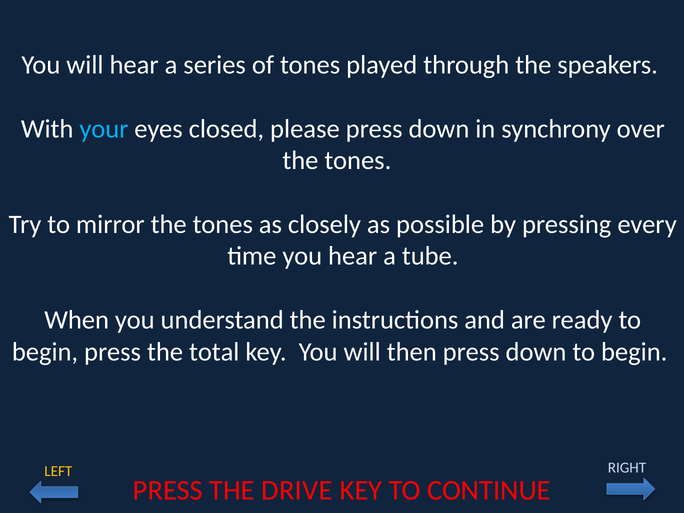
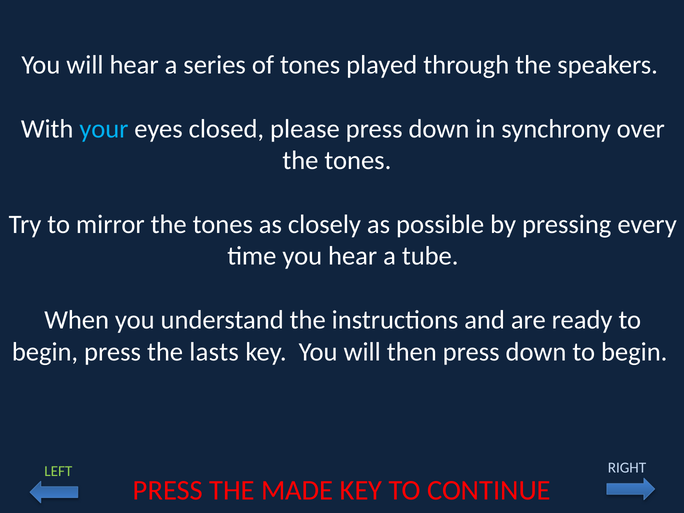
total: total -> lasts (214, 352)
LEFT colour: yellow -> light green (58, 471)
DRIVE: DRIVE -> MADE (297, 490)
